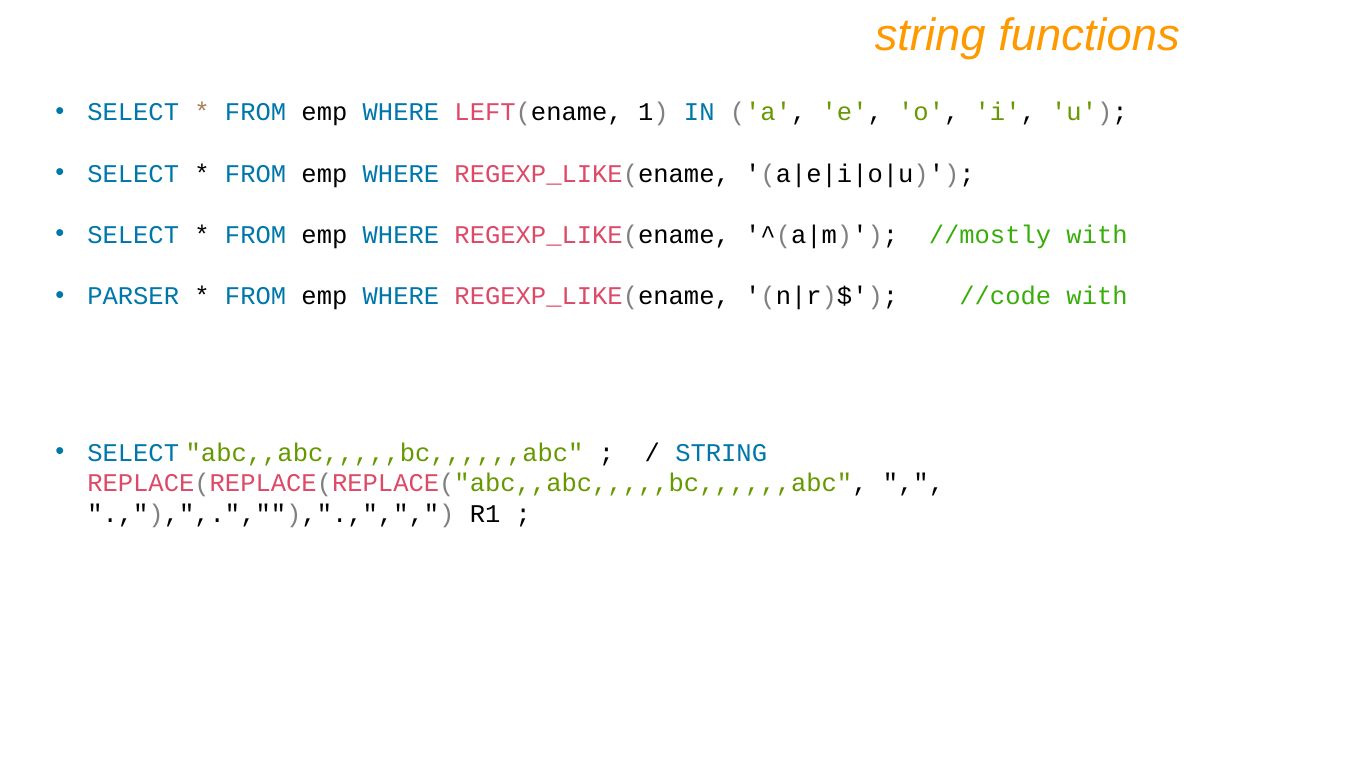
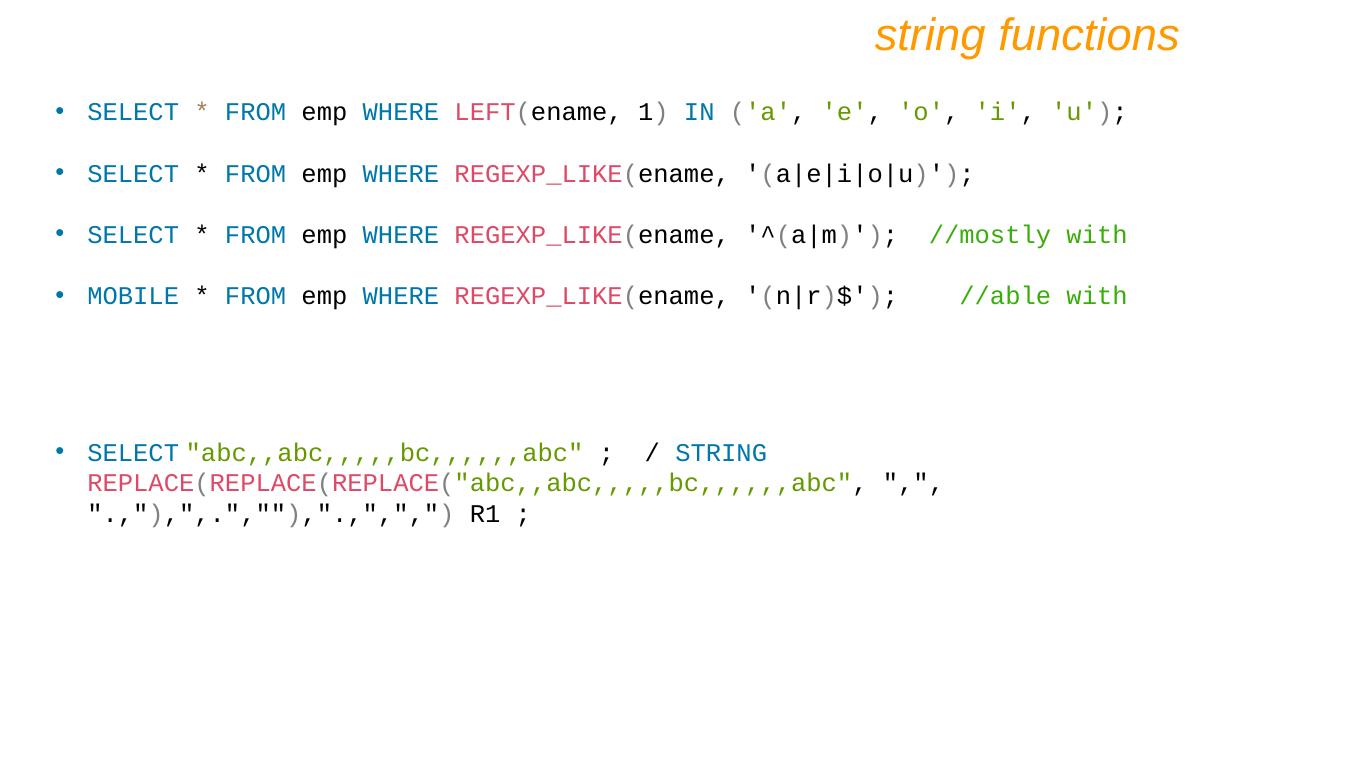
PARSER: PARSER -> MOBILE (133, 296)
//code: //code -> //able (1005, 296)
